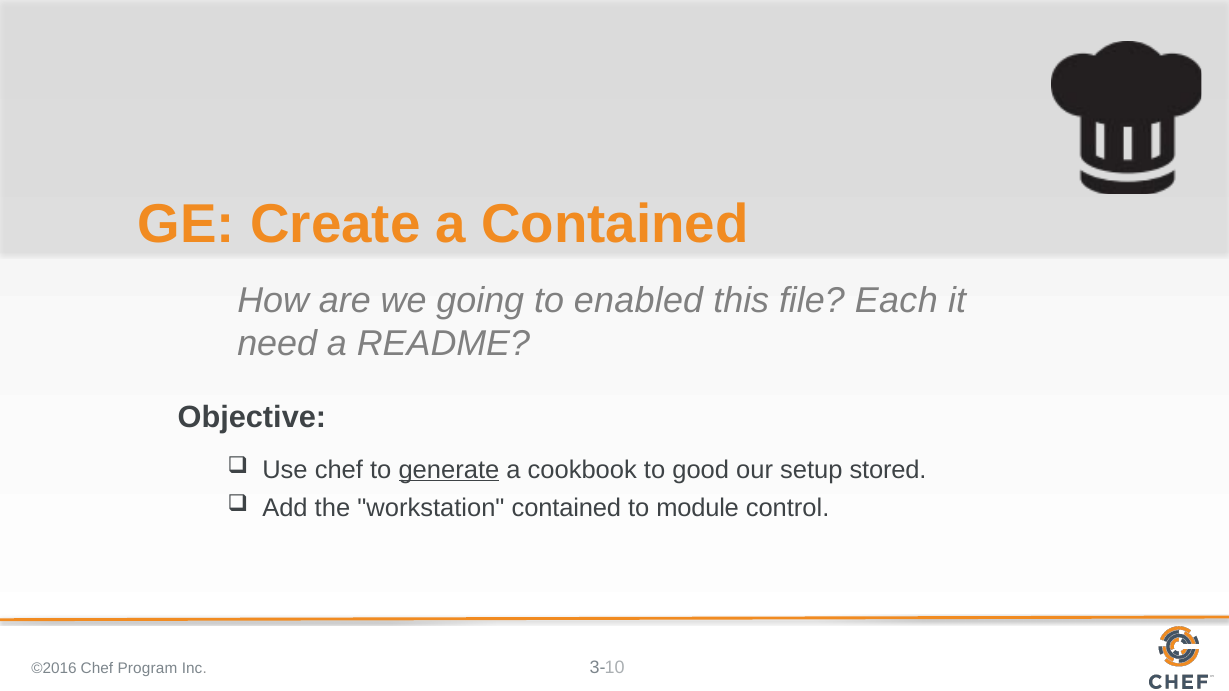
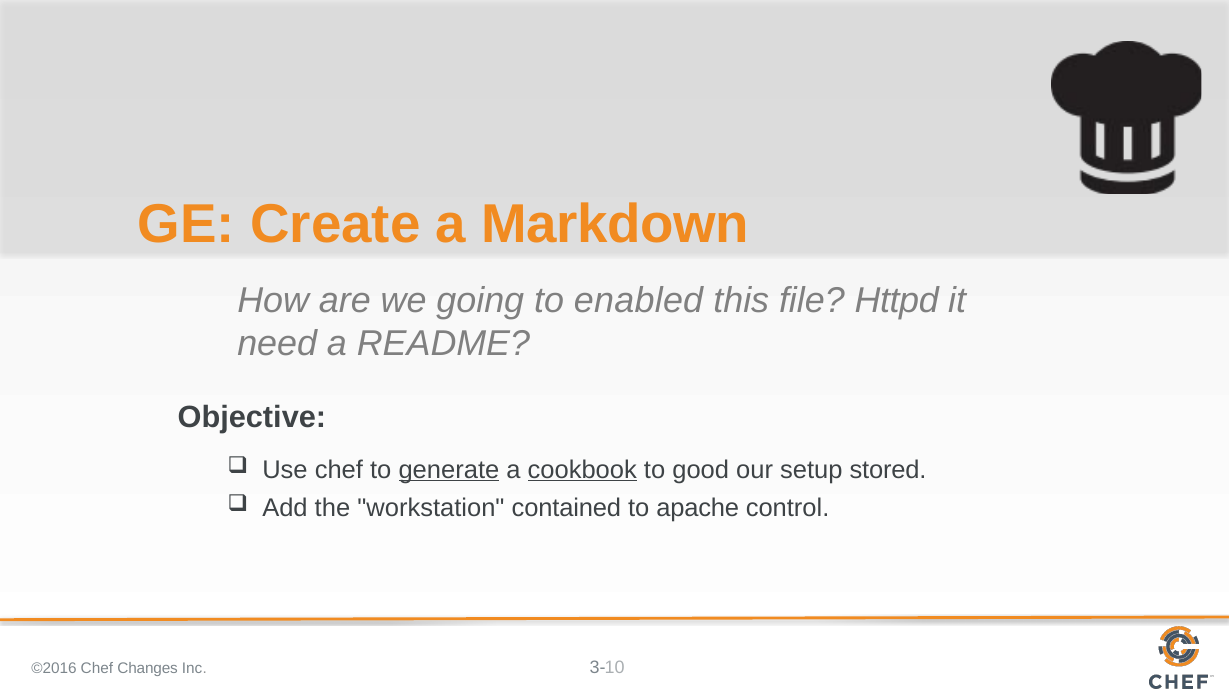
a Contained: Contained -> Markdown (615, 225)
Each: Each -> Httpd (897, 301)
cookbook underline: none -> present (582, 470)
module: module -> apache (698, 508)
Program: Program -> Changes (148, 669)
